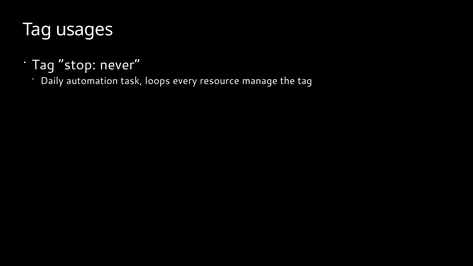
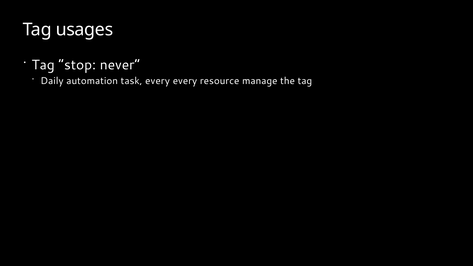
task loops: loops -> every (158, 81)
